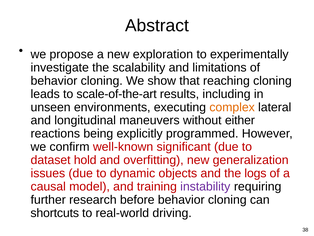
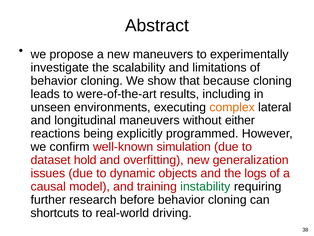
new exploration: exploration -> maneuvers (163, 54)
reaching: reaching -> because (226, 81)
scale-of-the-art: scale-of-the-art -> were-of-the-art (117, 94)
significant: significant -> simulation (184, 147)
instability colour: purple -> green (205, 186)
